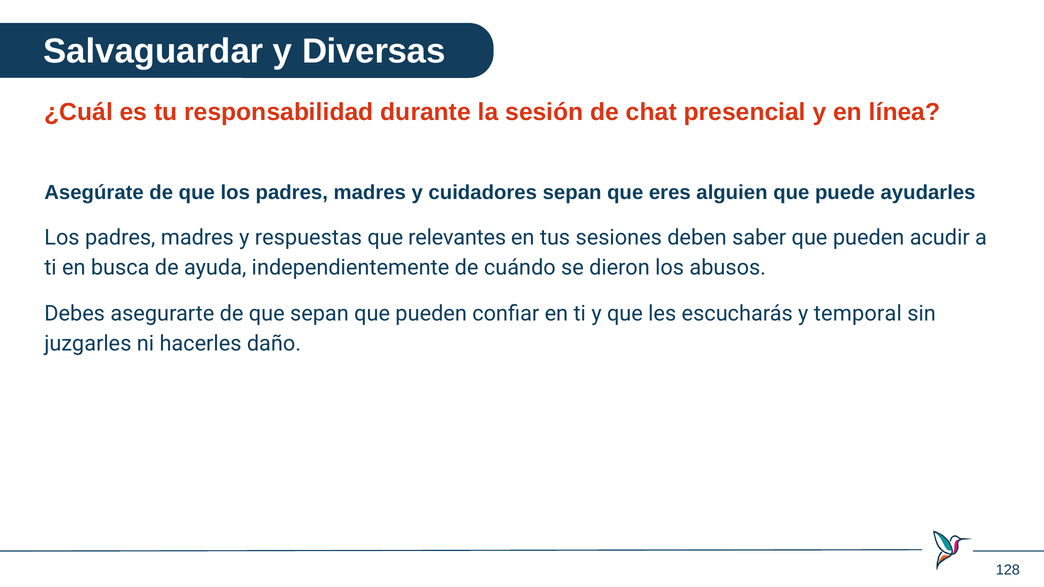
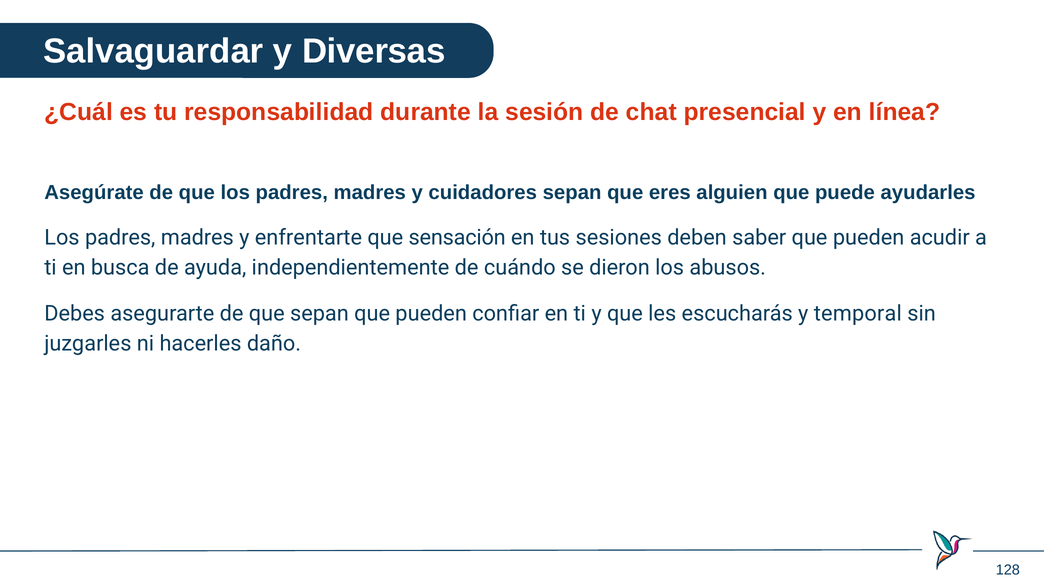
respuestas: respuestas -> enfrentarte (308, 238)
relevantes: relevantes -> sensación (457, 238)
